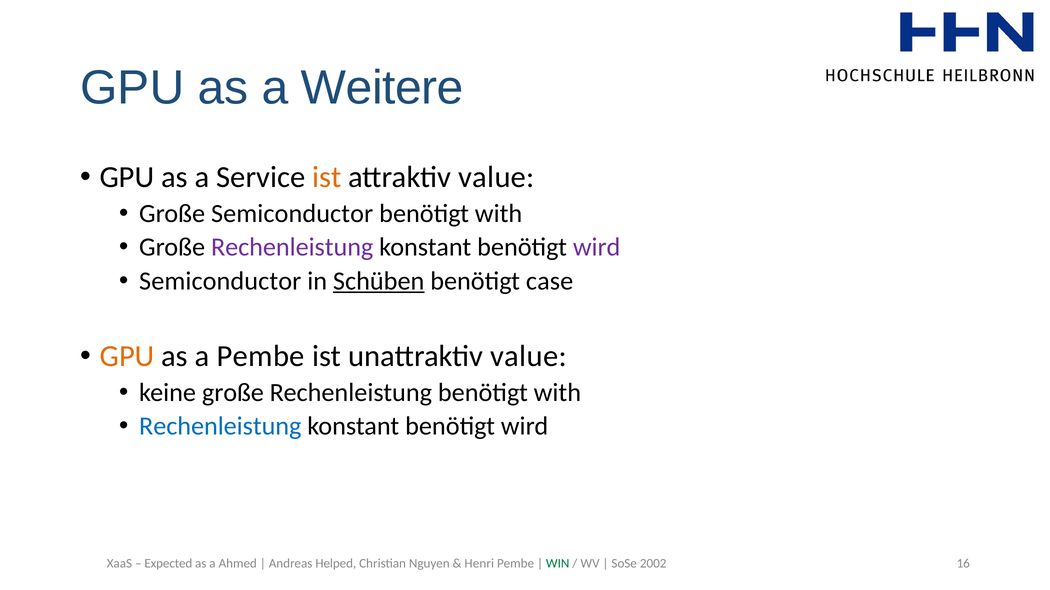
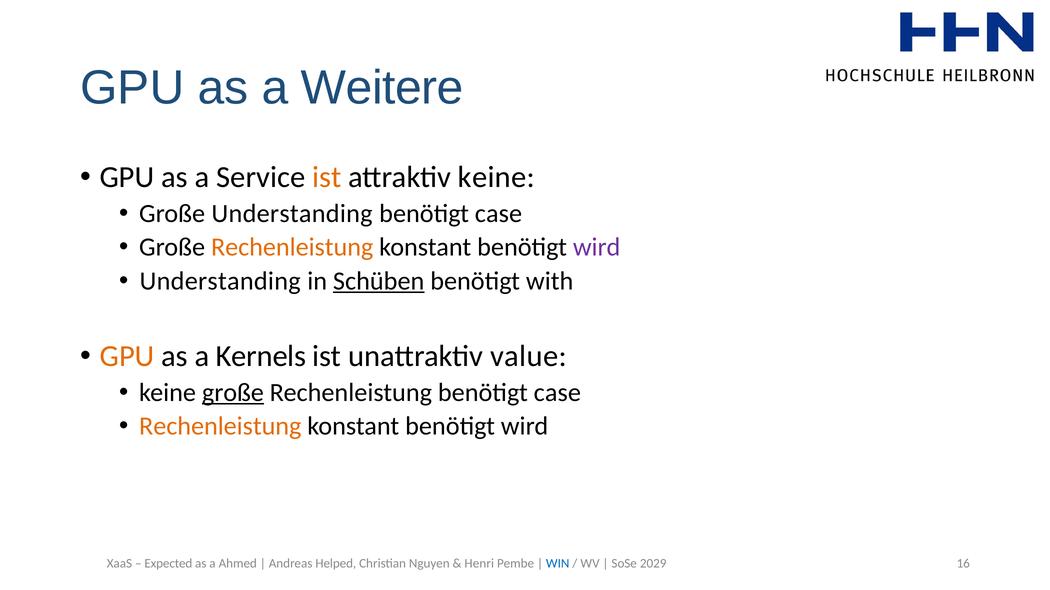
attraktiv value: value -> keine (496, 178)
Große Semiconductor: Semiconductor -> Understanding (292, 214)
with: with -> case (499, 214)
Rechenleistung colour: purple -> orange (292, 248)
Semiconductor: Semiconductor -> Understanding (220, 281)
case: case -> with (550, 281)
a Pembe: Pembe -> Kernels (261, 357)
große underline: none -> present (233, 393)
Rechenleistung benötigt with: with -> case (557, 393)
Rechenleistung colour: blue -> orange (220, 427)
WIN colour: green -> blue (558, 564)
2002: 2002 -> 2029 (653, 564)
